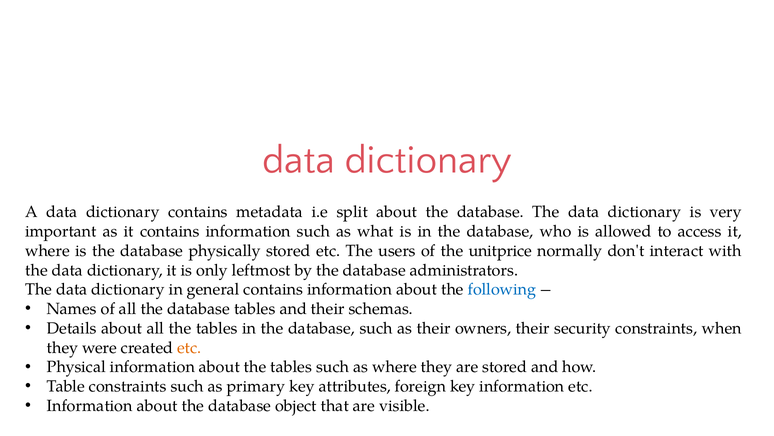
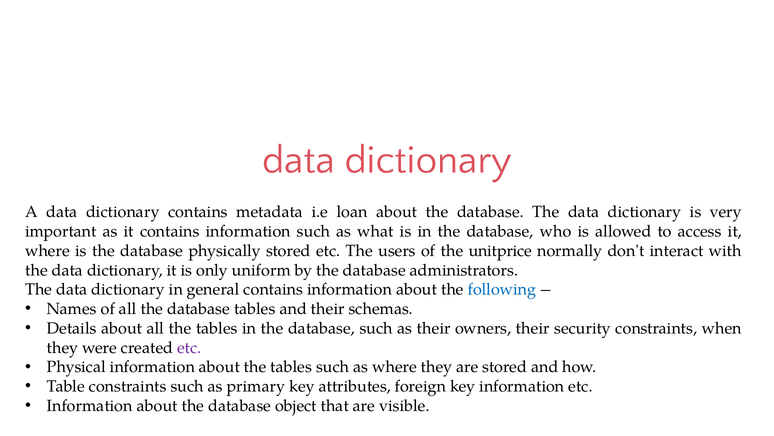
split: split -> loan (352, 212)
leftmost: leftmost -> uniform (261, 270)
etc colour: orange -> purple (189, 347)
